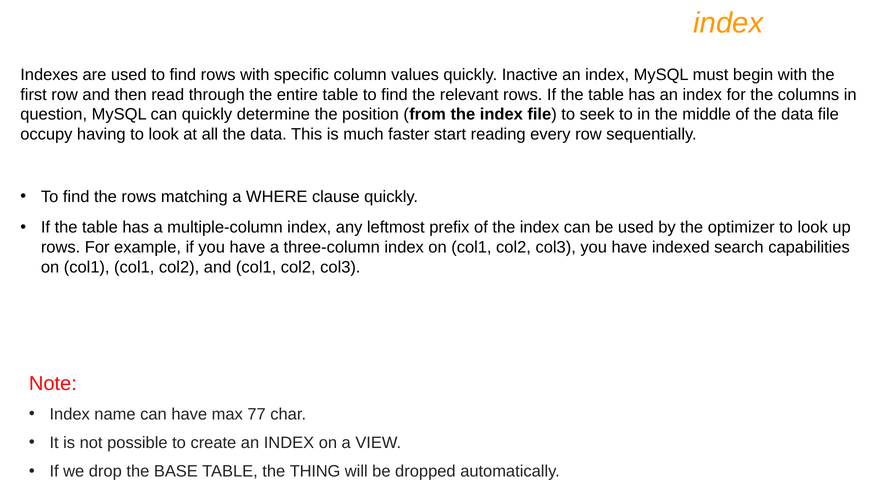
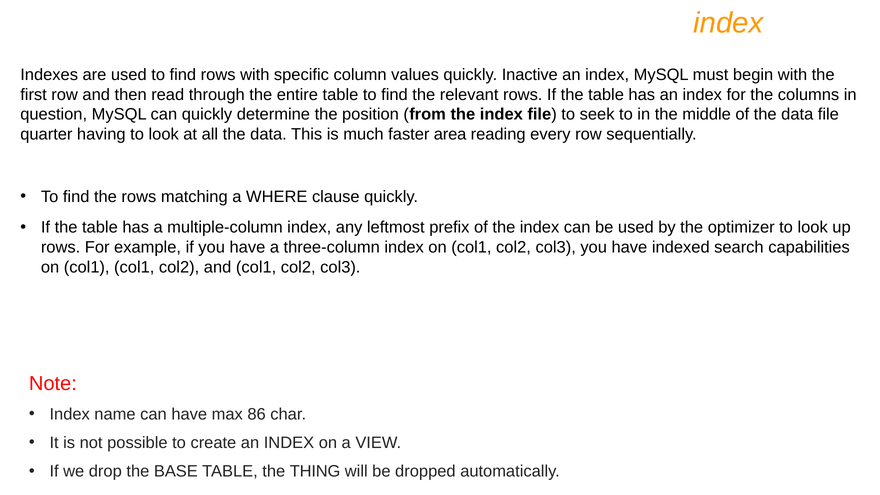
occupy: occupy -> quarter (46, 134)
start: start -> area (450, 134)
77: 77 -> 86 (257, 414)
